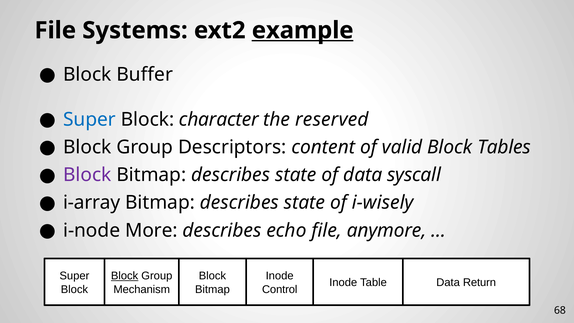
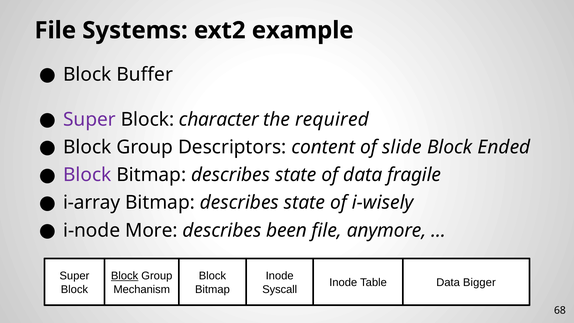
example underline: present -> none (303, 30)
Super colour: blue -> purple (90, 119)
reserved: reserved -> required (332, 119)
valid: valid -> slide (402, 147)
Tables: Tables -> Ended (504, 147)
syscall: syscall -> fragile (414, 175)
echo: echo -> been (287, 230)
Return: Return -> Bigger (479, 283)
Control: Control -> Syscall (280, 289)
